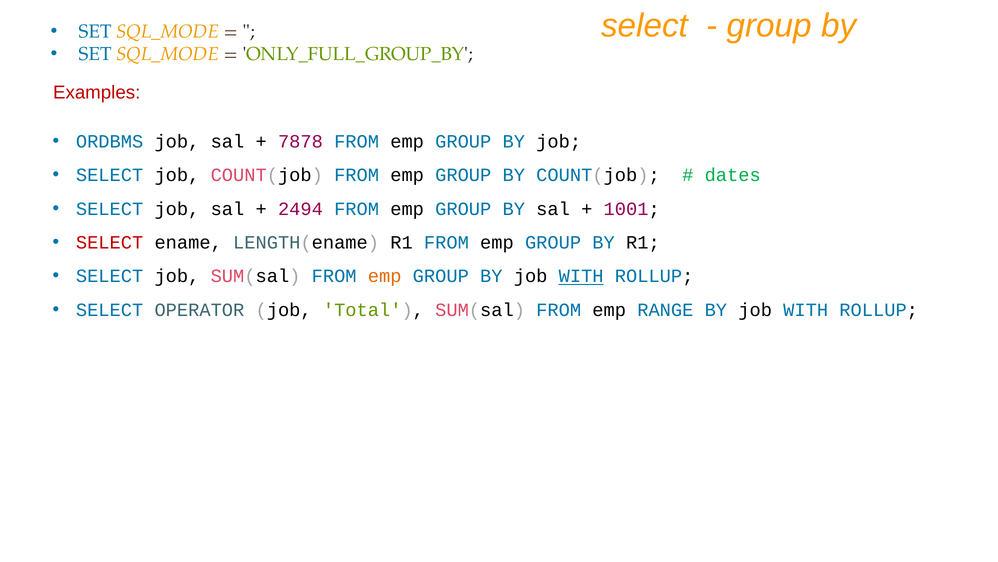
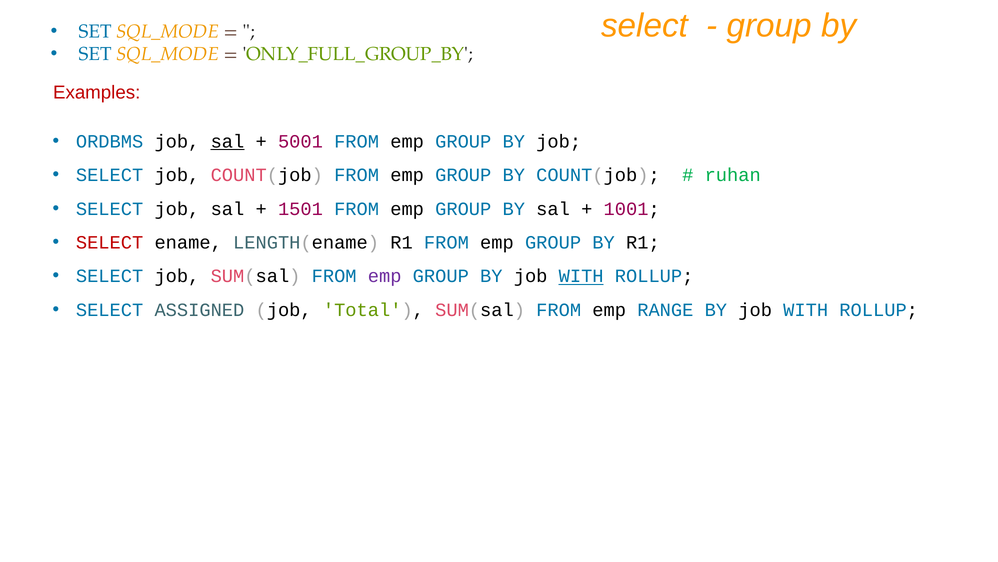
sal underline: none -> present (227, 141)
7878: 7878 -> 5001 (300, 141)
dates: dates -> ruhan (733, 175)
2494: 2494 -> 1501 (300, 209)
emp colour: orange -> purple (385, 276)
OPERATOR: OPERATOR -> ASSIGNED (199, 310)
